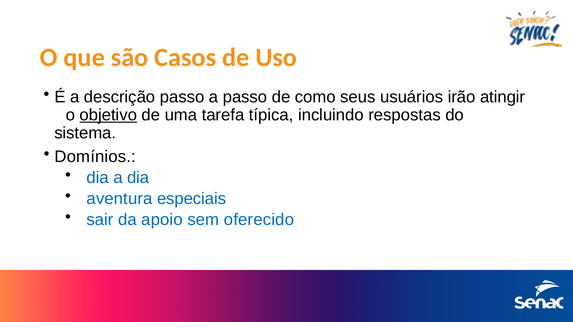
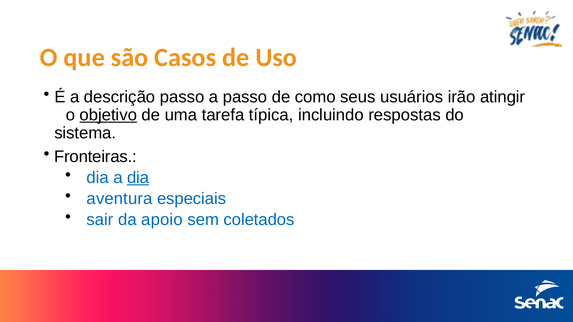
Domínios: Domínios -> Fronteiras (95, 157)
dia underline: none -> present (138, 178)
oferecido: oferecido -> coletados (259, 220)
